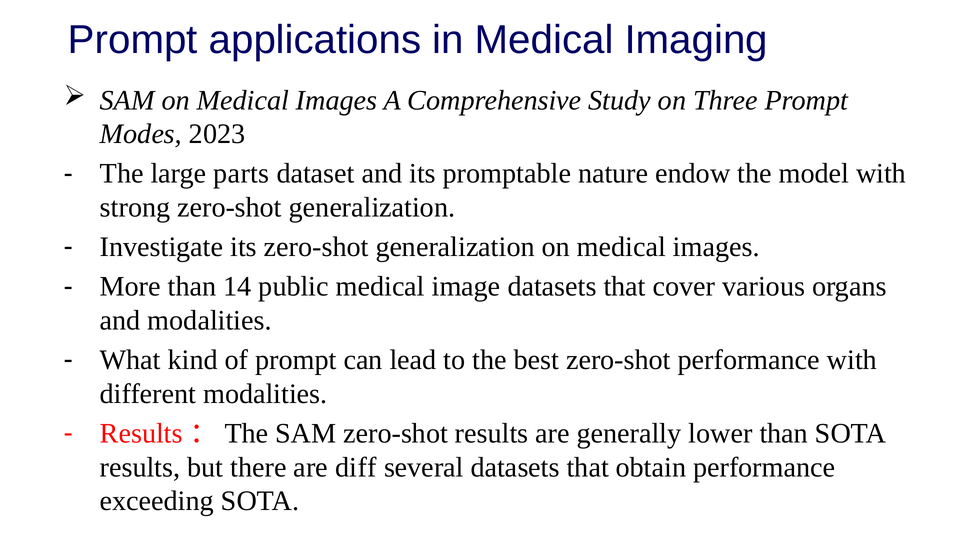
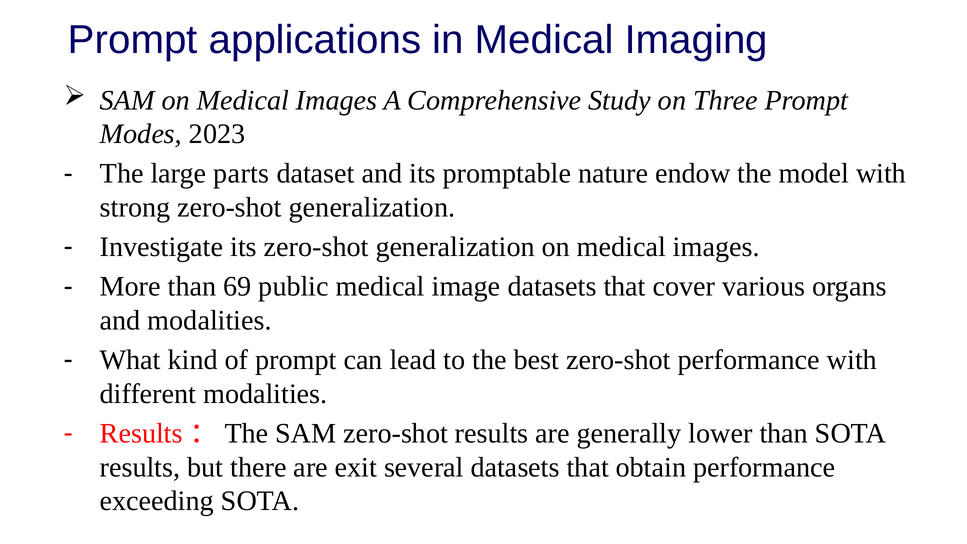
14: 14 -> 69 (237, 287)
diff: diff -> exit (356, 467)
